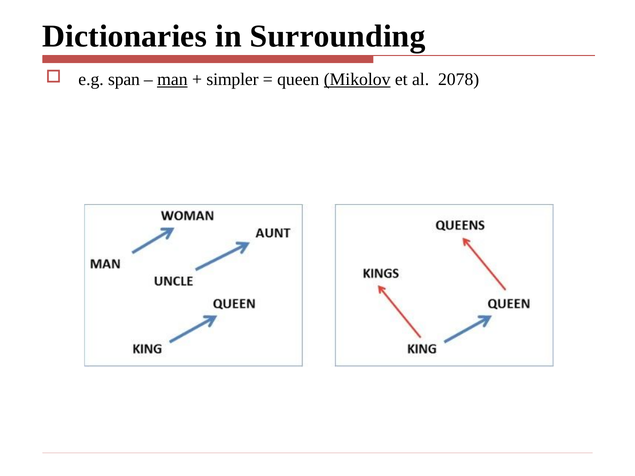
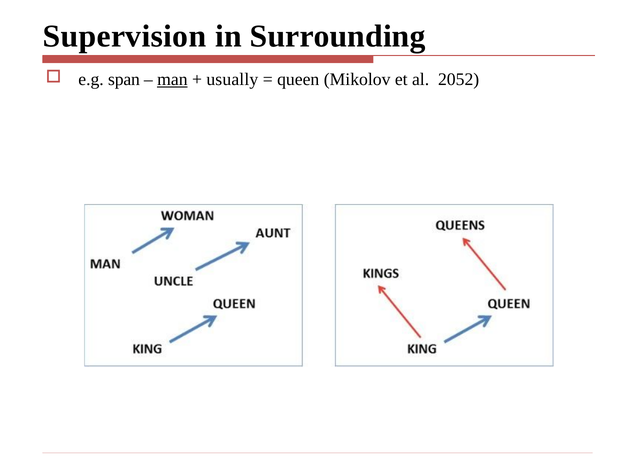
Dictionaries: Dictionaries -> Supervision (125, 36)
simpler: simpler -> usually (232, 80)
Mikolov underline: present -> none (357, 80)
2078: 2078 -> 2052 (459, 80)
